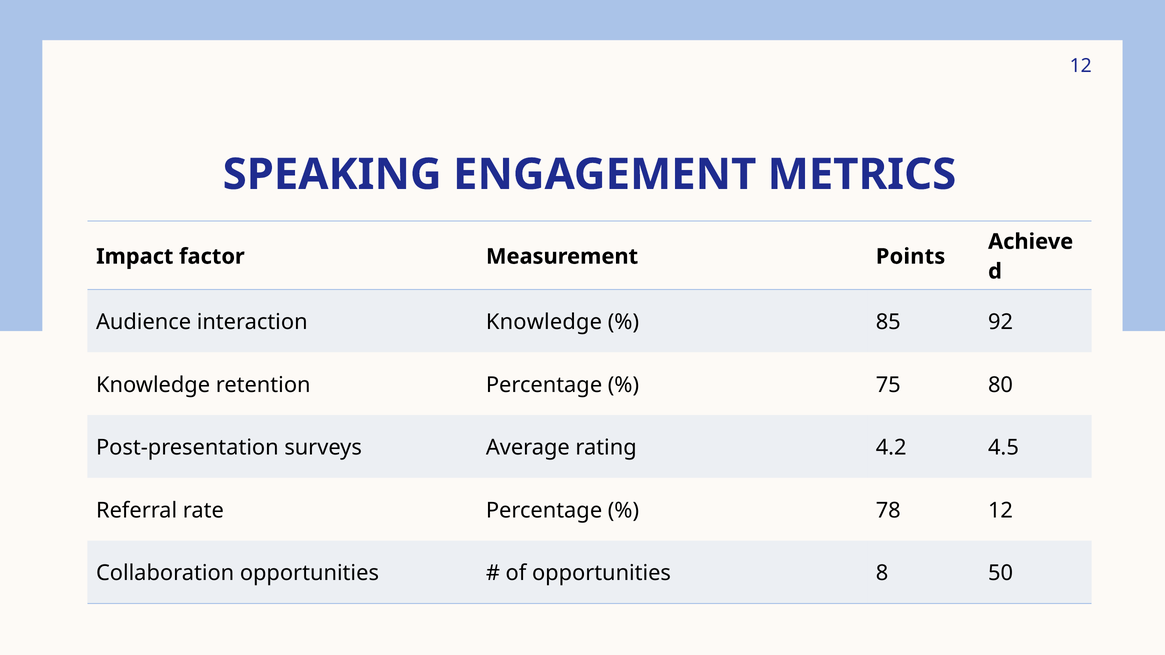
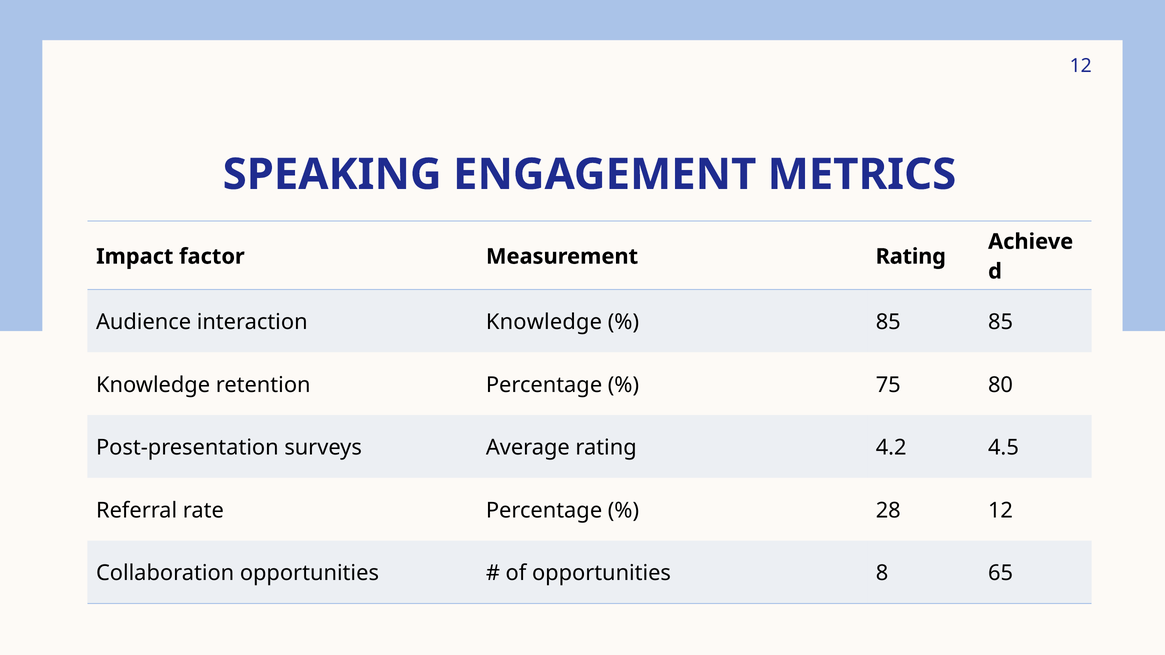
Measurement Points: Points -> Rating (911, 257)
85 92: 92 -> 85 (1001, 322)
78: 78 -> 28 (888, 511)
50: 50 -> 65 (1001, 574)
